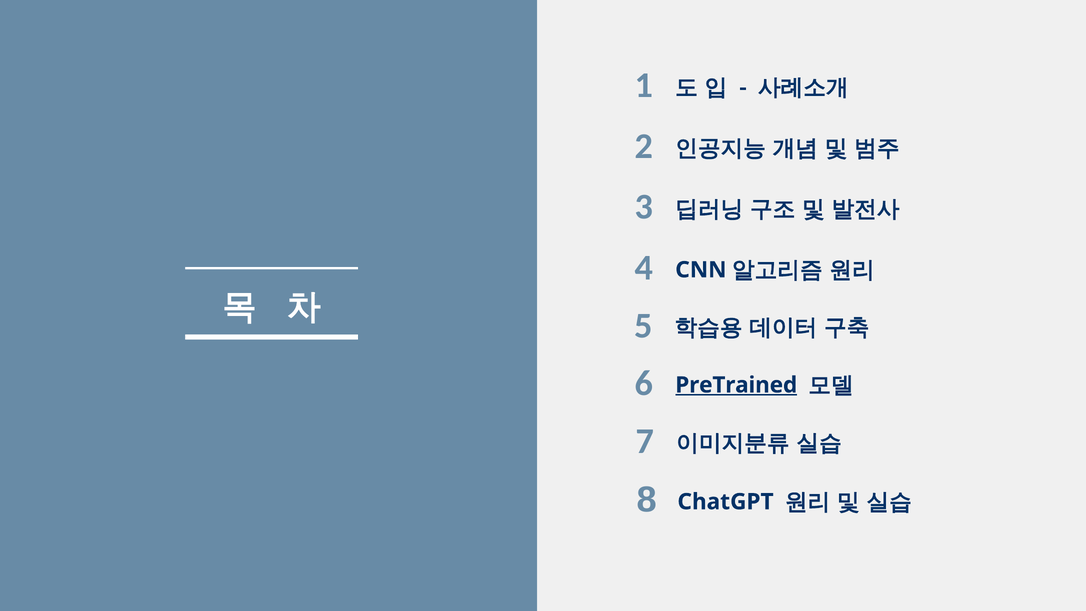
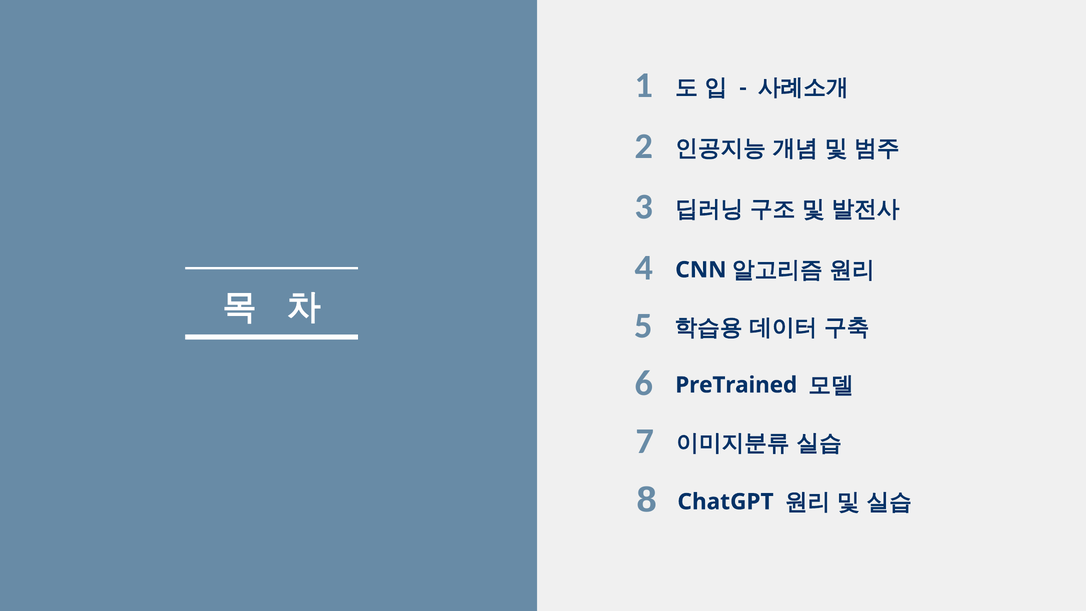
PreTrained underline: present -> none (736, 385)
